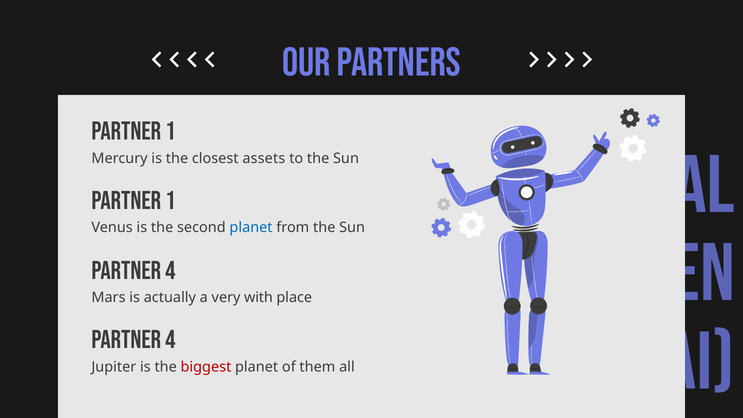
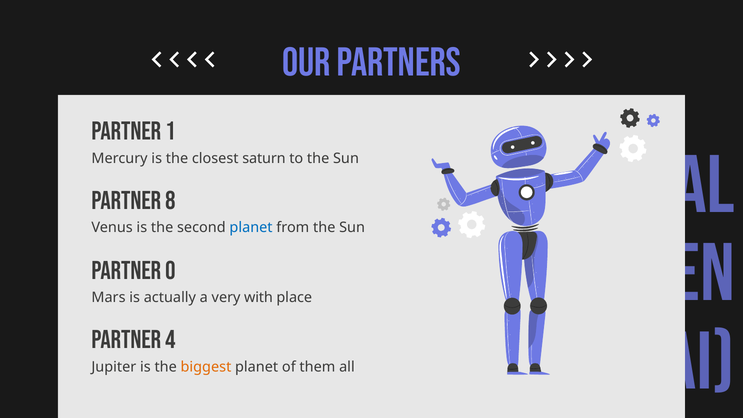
assets: assets -> saturn (264, 159)
1: 1 -> 8 (170, 201)
4: 4 -> 0 (170, 271)
biggest colour: red -> orange (206, 367)
